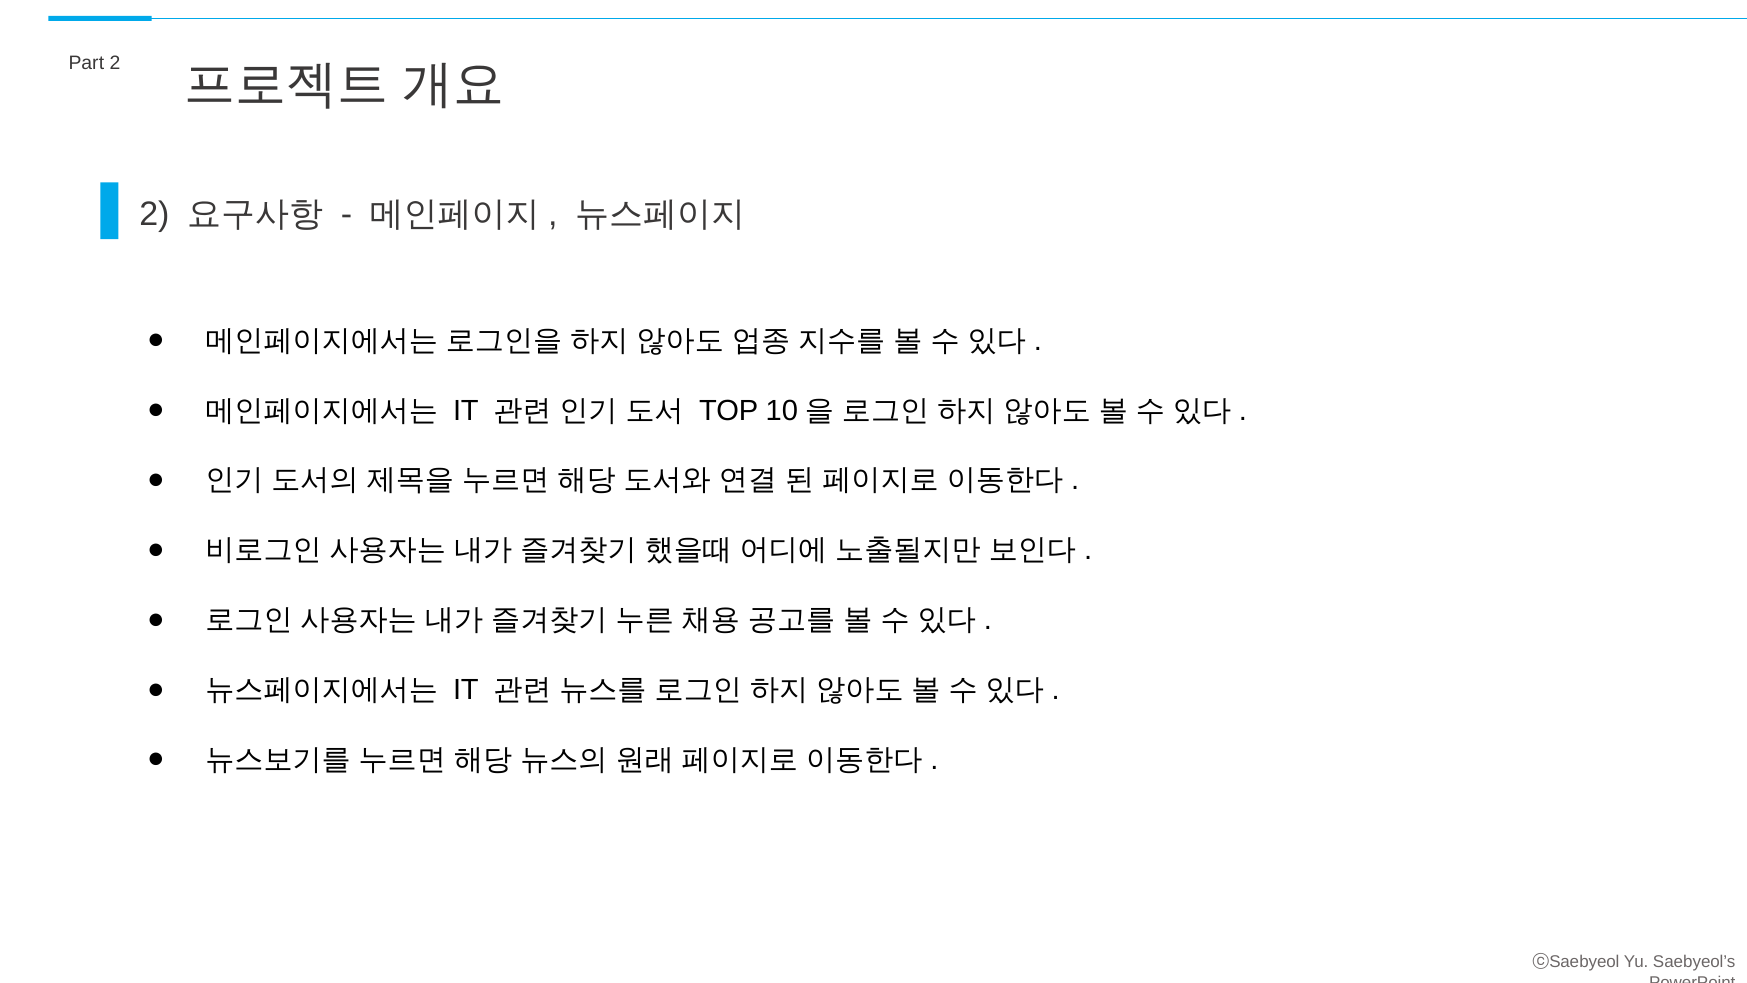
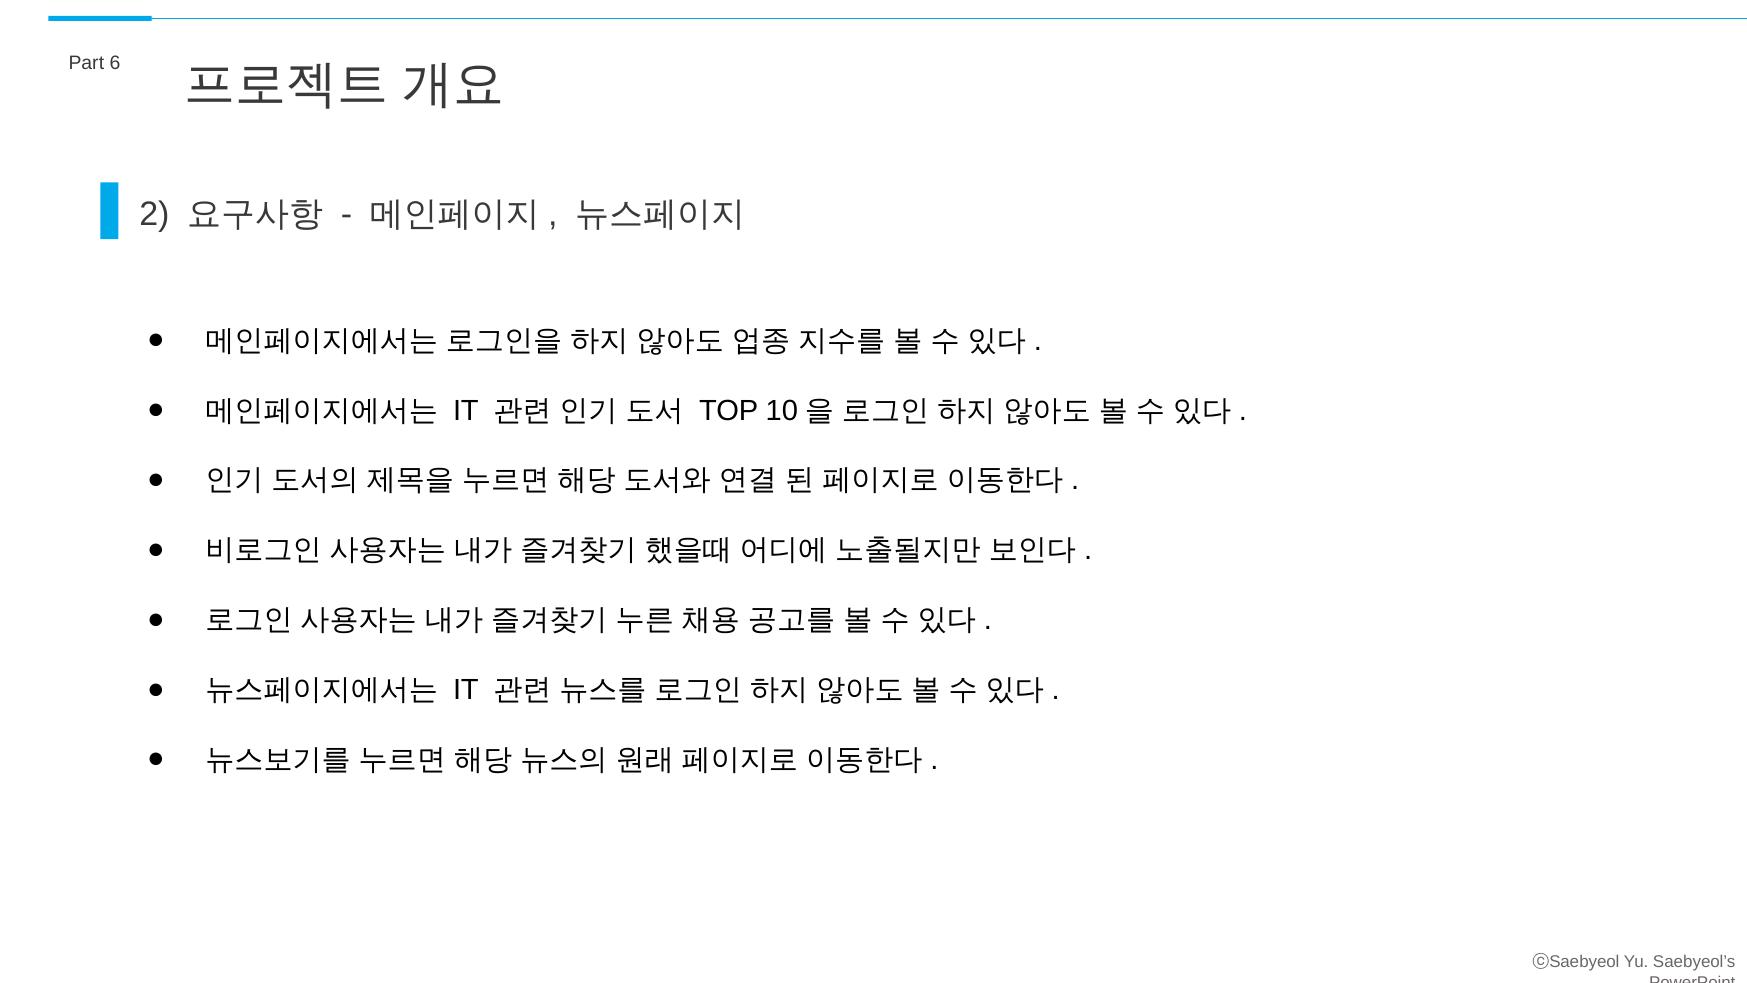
Part 2: 2 -> 6 (115, 63)
